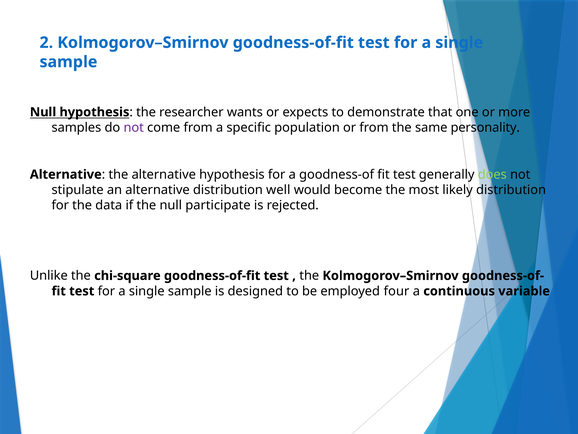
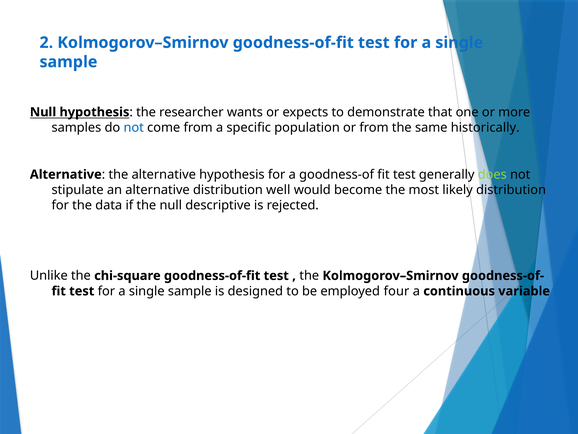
not colour: purple -> blue (134, 127)
personality: personality -> historically (485, 127)
participate: participate -> descriptive (218, 205)
